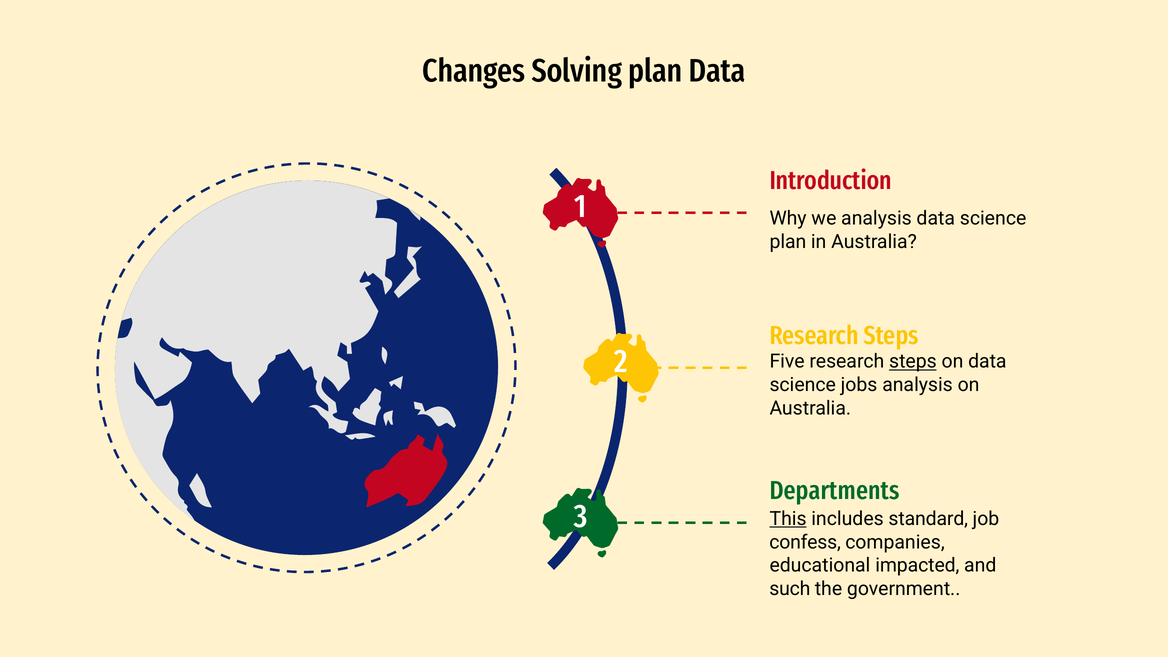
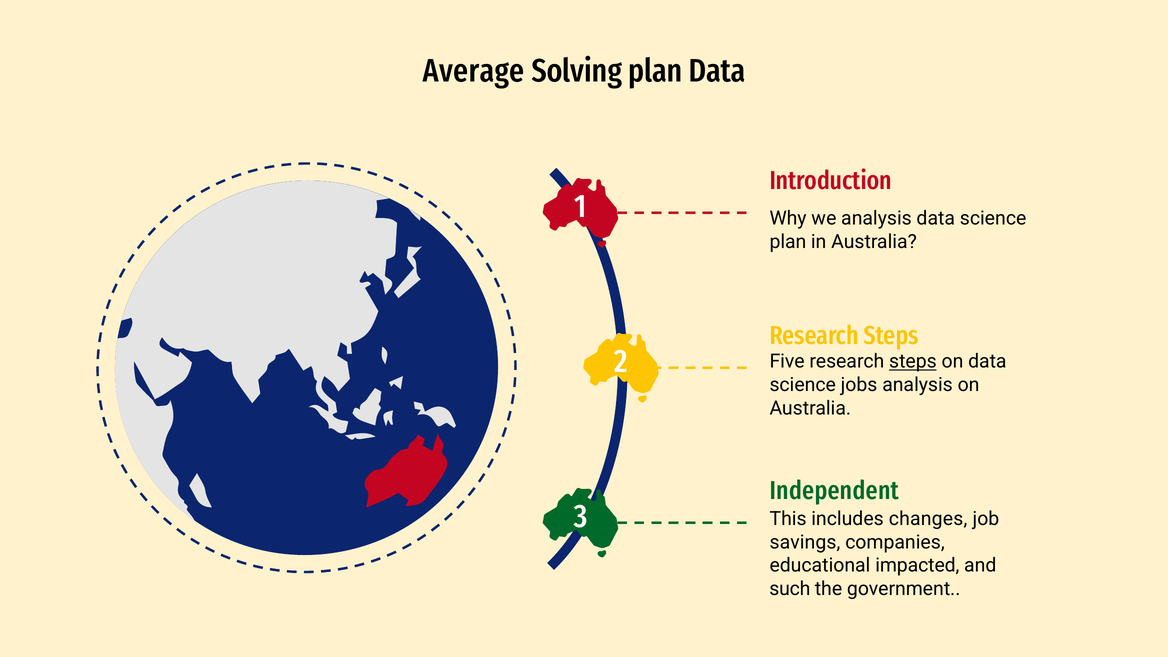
Changes: Changes -> Average (474, 71)
Departments: Departments -> Independent (834, 491)
This underline: present -> none (788, 519)
standard: standard -> changes (928, 519)
confess: confess -> savings (805, 542)
